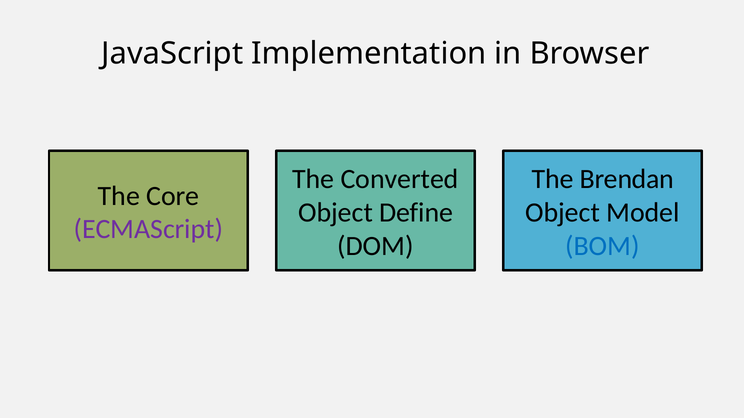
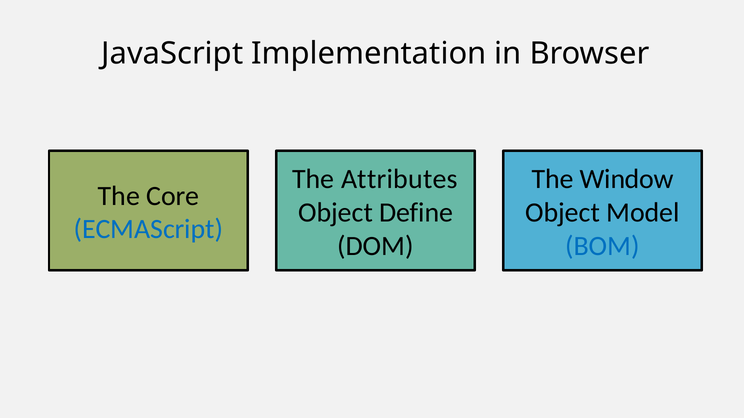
Converted: Converted -> Attributes (399, 179)
Brendan: Brendan -> Window (627, 179)
ECMAScript colour: purple -> blue (148, 230)
